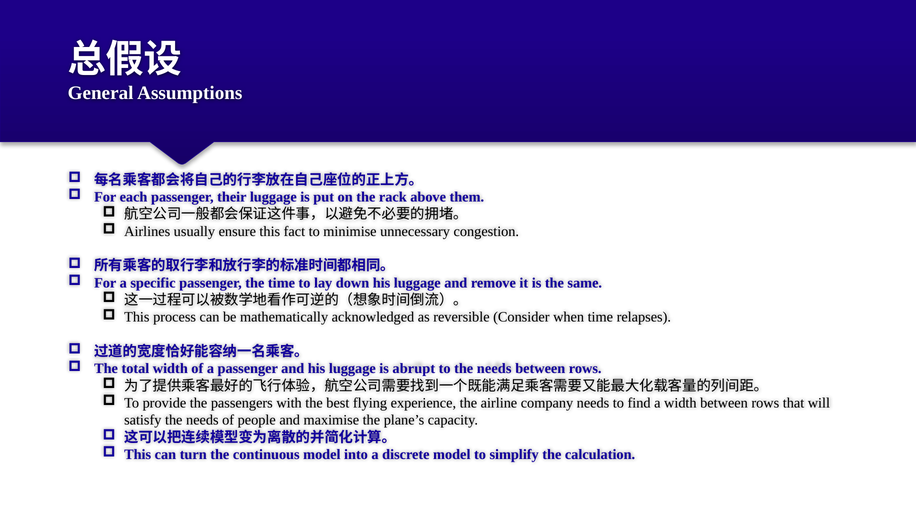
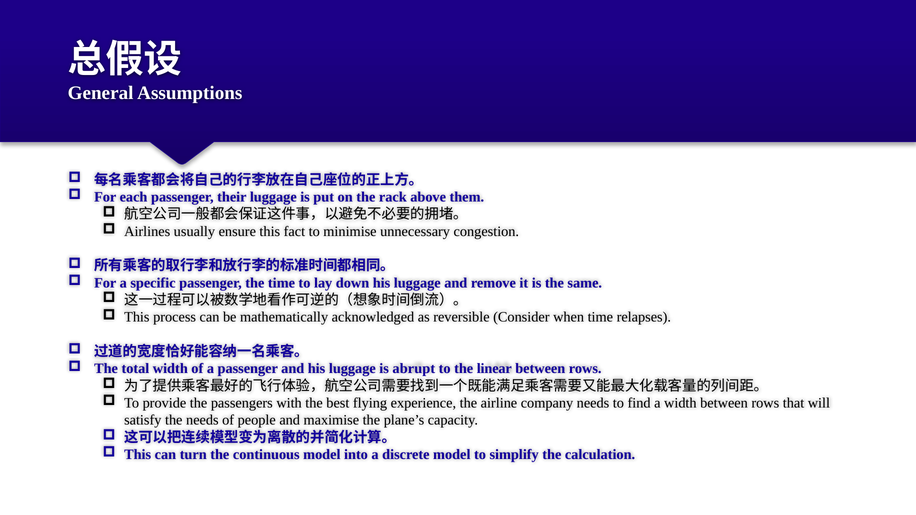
to the needs: needs -> linear (494, 369)
